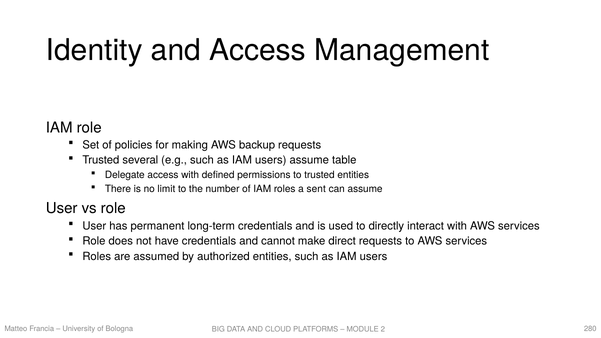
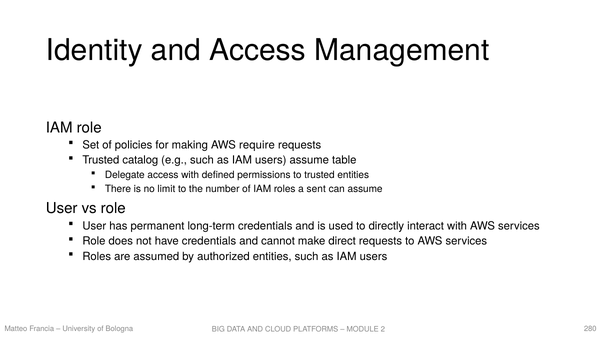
backup: backup -> require (257, 145)
several: several -> catalog (140, 160)
